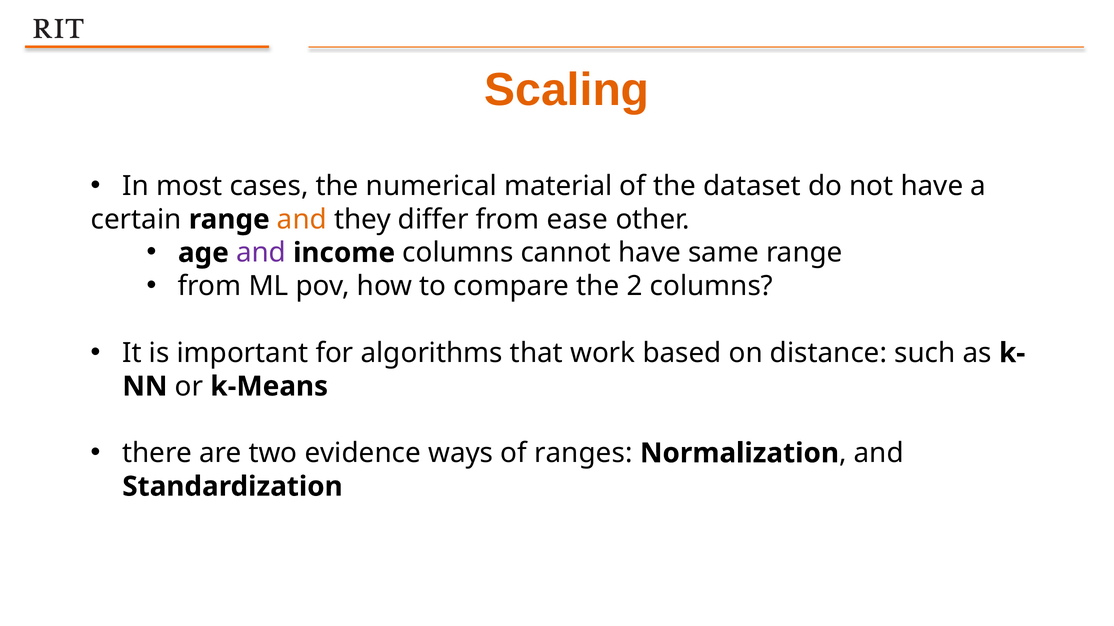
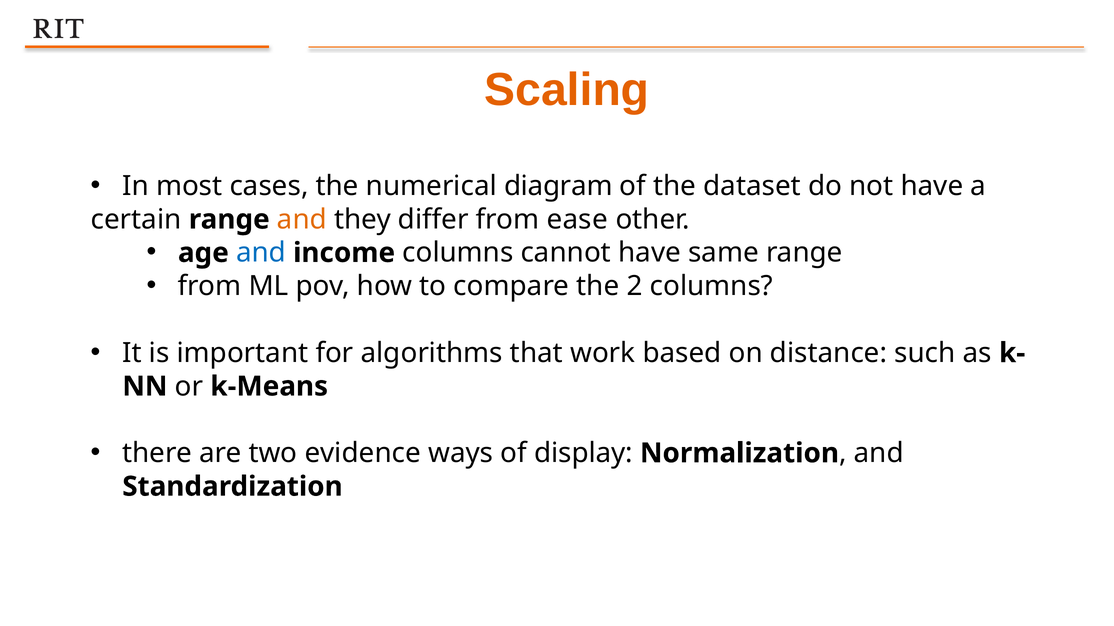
material: material -> diagram (558, 186)
and colour: purple -> blue (261, 253)
ranges: ranges -> display (583, 454)
